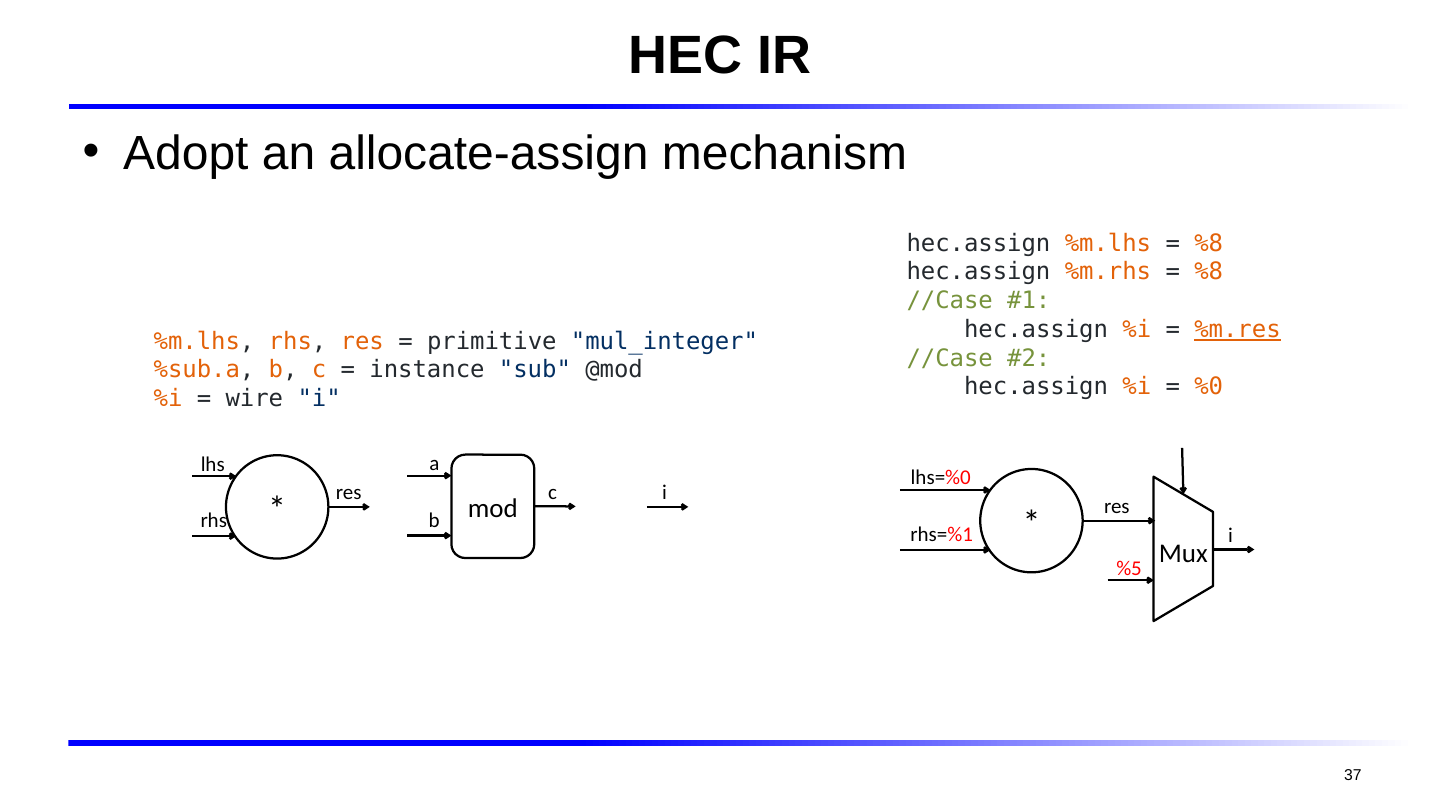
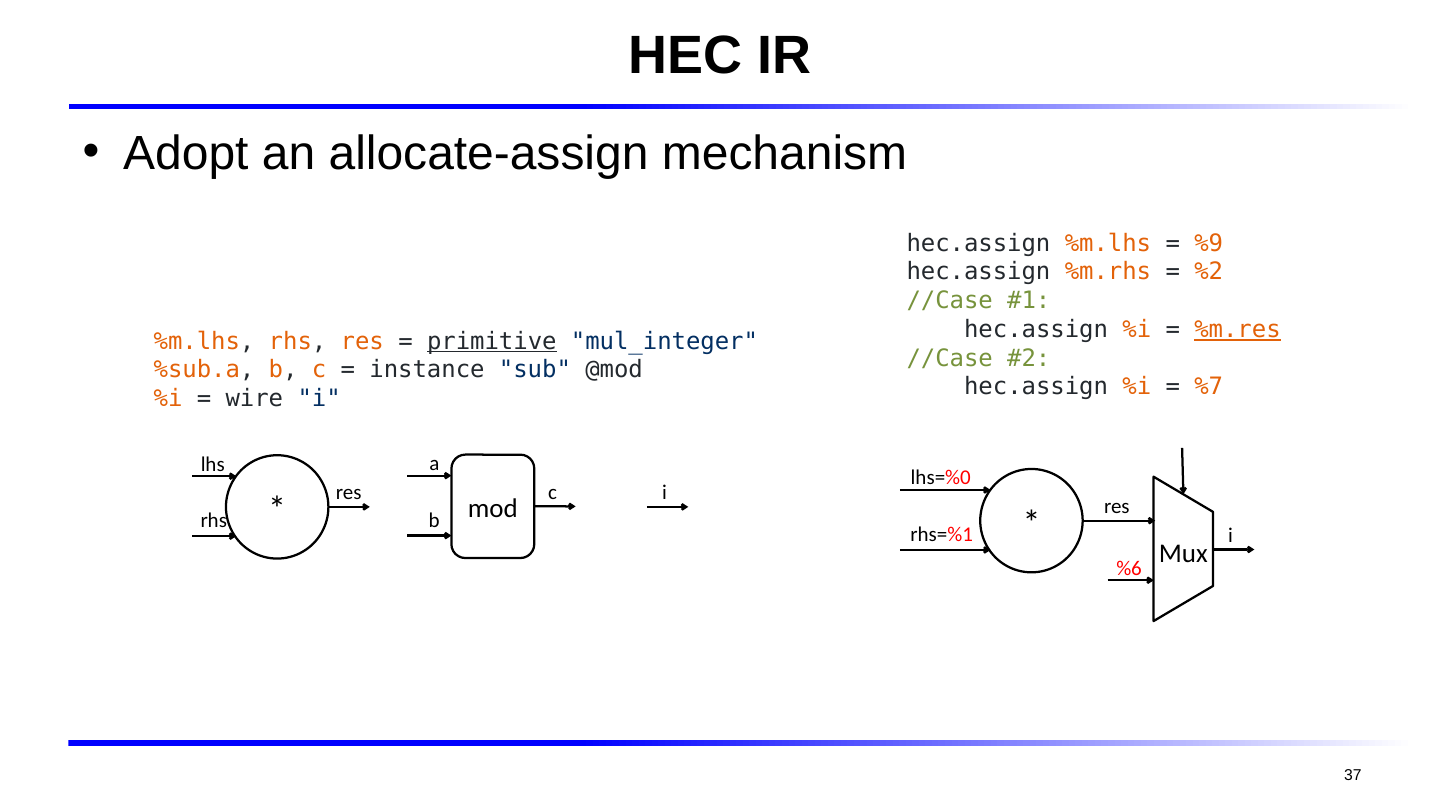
%8: %8 -> %9 (1209, 243)
%8: %8 -> %2 (1209, 272)
primitive underline: none -> present (492, 341)
%0: %0 -> %7 (1209, 387)
%5: %5 -> %6 (1129, 569)
